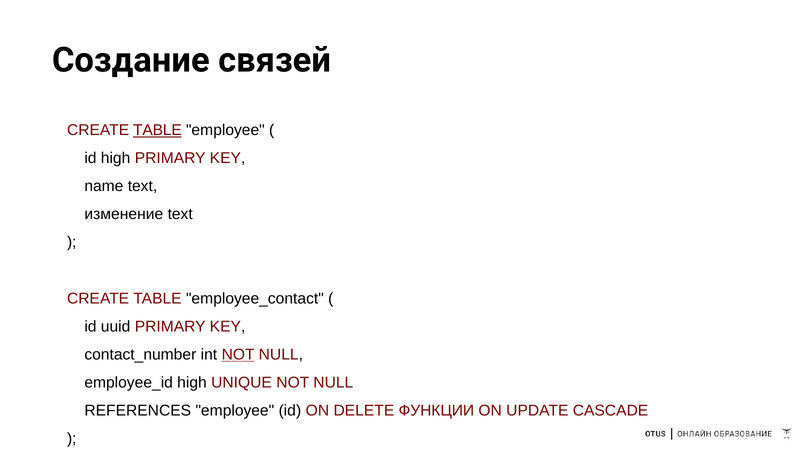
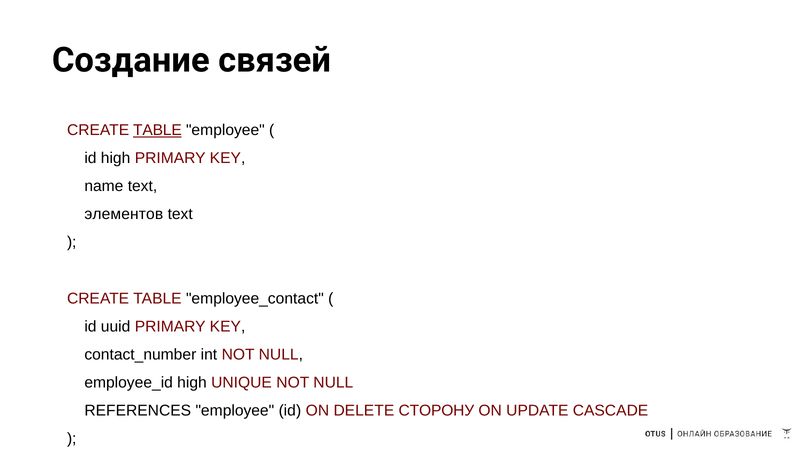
изменение: изменение -> элементов (124, 214)
NOT underline: present -> none (238, 355)
ФУНКЦИИ: ФУНКЦИИ -> СТОРОНУ (436, 411)
